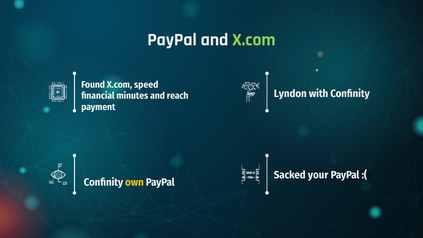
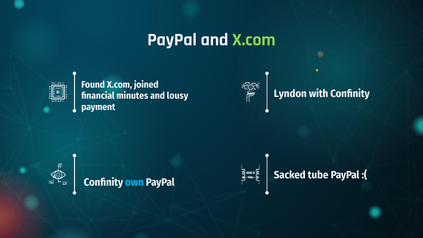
speed: speed -> joined (146, 85)
reach: reach -> lousy (178, 96)
your: your -> tube (318, 175)
own colour: yellow -> light blue (134, 182)
